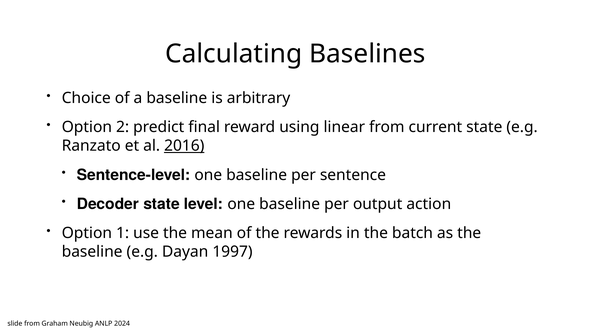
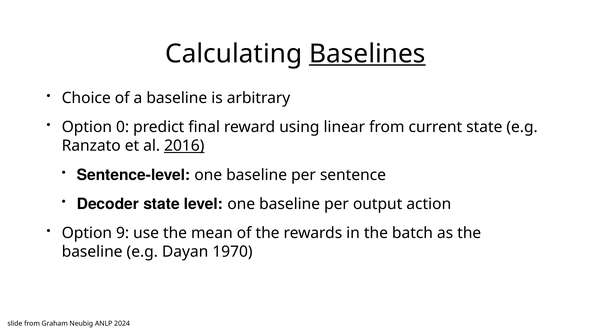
Baselines underline: none -> present (367, 54)
2: 2 -> 0 (123, 127)
1: 1 -> 9 (123, 233)
1997: 1997 -> 1970 (232, 252)
